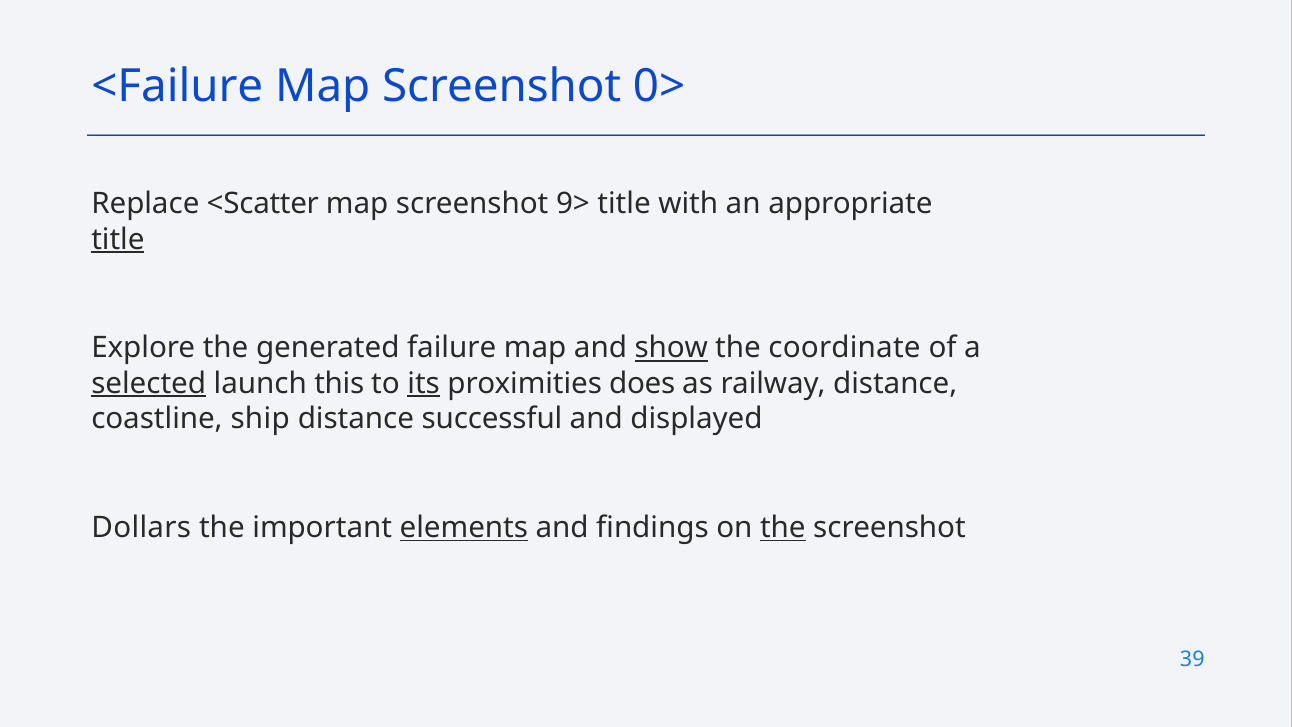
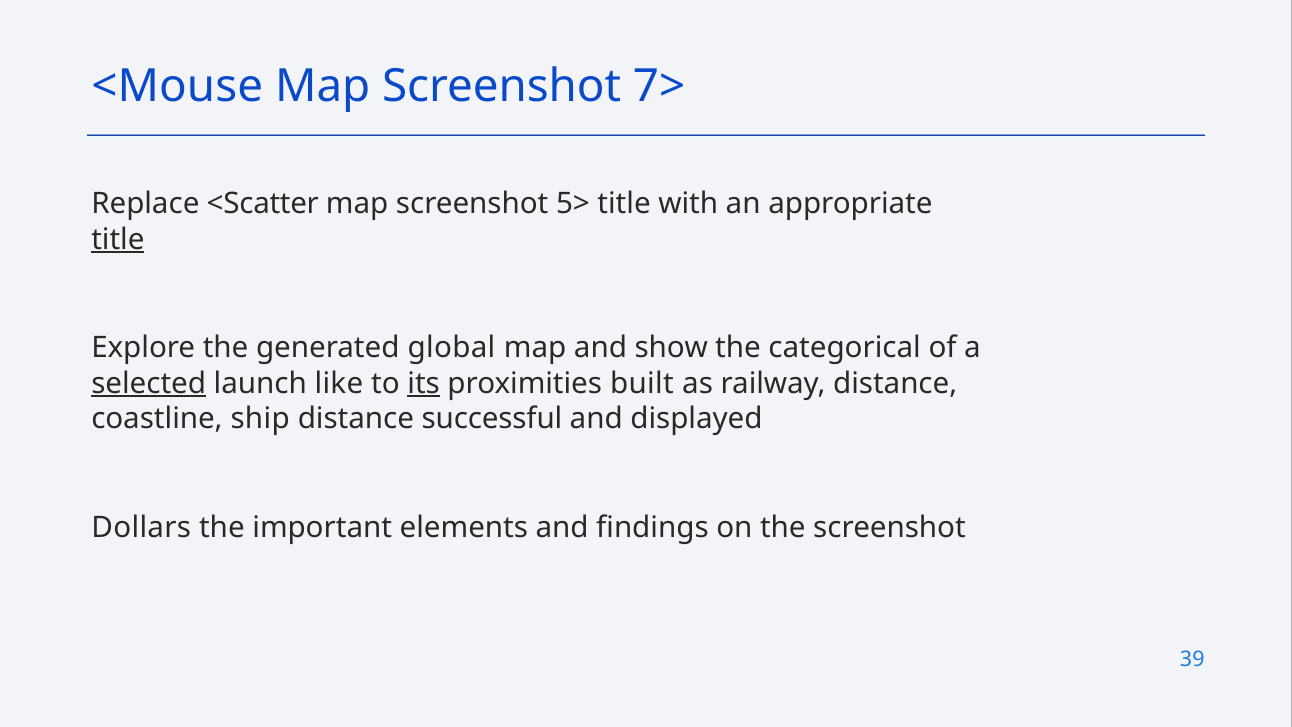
<Failure: <Failure -> <Mouse (177, 86)
0>: 0> -> 7> (659, 86)
9>: 9> -> 5> (573, 204)
failure: failure -> global (452, 348)
show underline: present -> none (671, 348)
coordinate: coordinate -> categorical (845, 348)
this: this -> like (339, 383)
does: does -> built (642, 383)
elements underline: present -> none (464, 528)
the underline: present -> none (783, 528)
